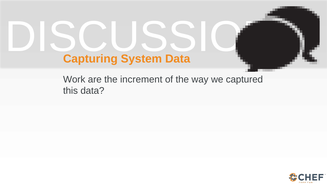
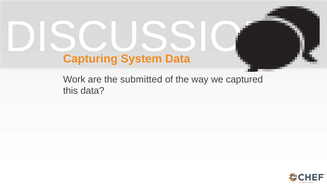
increment: increment -> submitted (141, 79)
